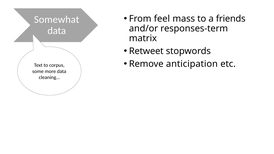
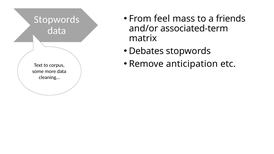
Somewhat: Somewhat -> Stopwords (57, 20)
responses-term: responses-term -> associated-term (194, 29)
Retweet: Retweet -> Debates (146, 51)
